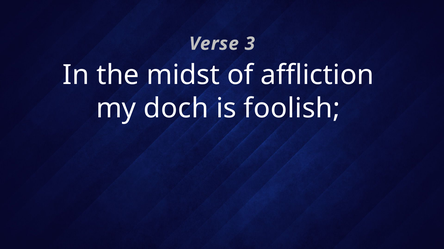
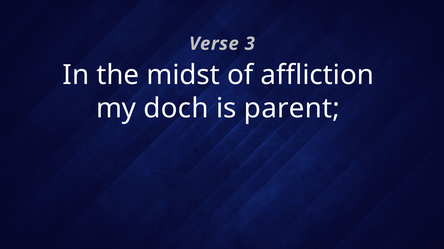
foolish: foolish -> parent (292, 109)
